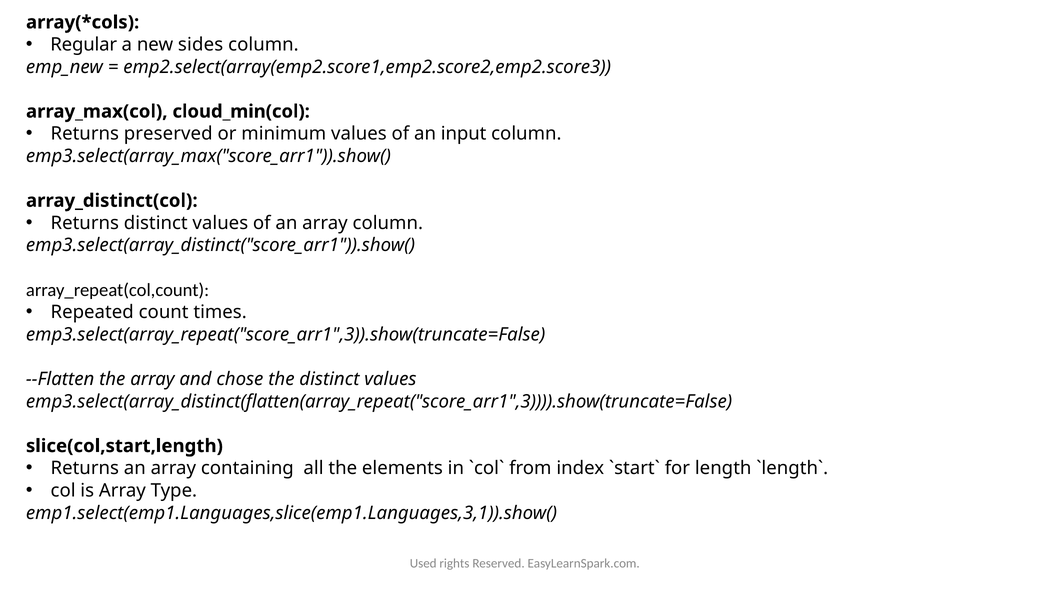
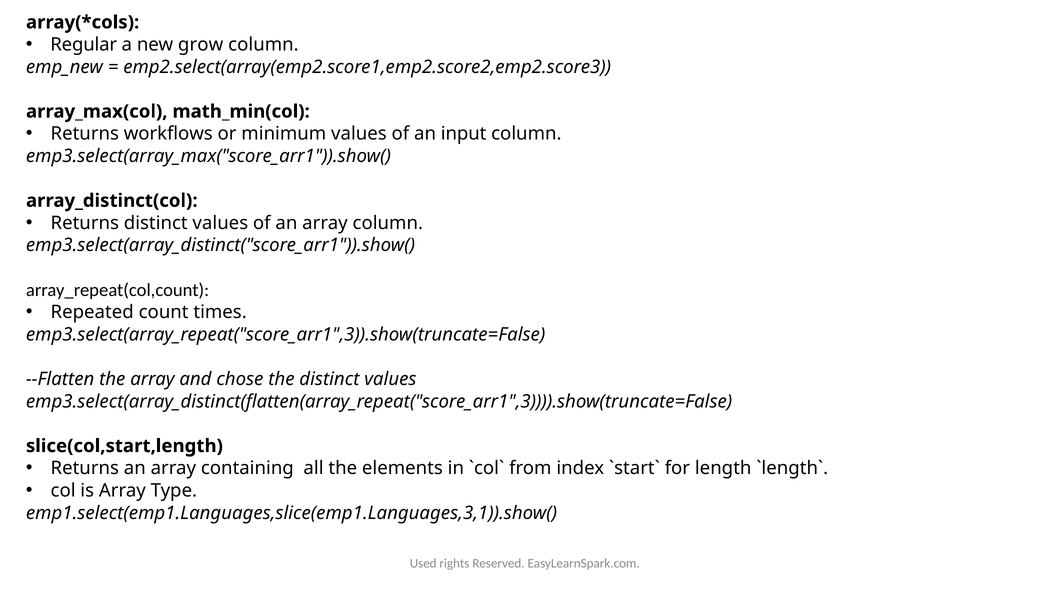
sides: sides -> grow (201, 45)
cloud_min(col: cloud_min(col -> math_min(col (241, 112)
preserved: preserved -> workflows (168, 134)
